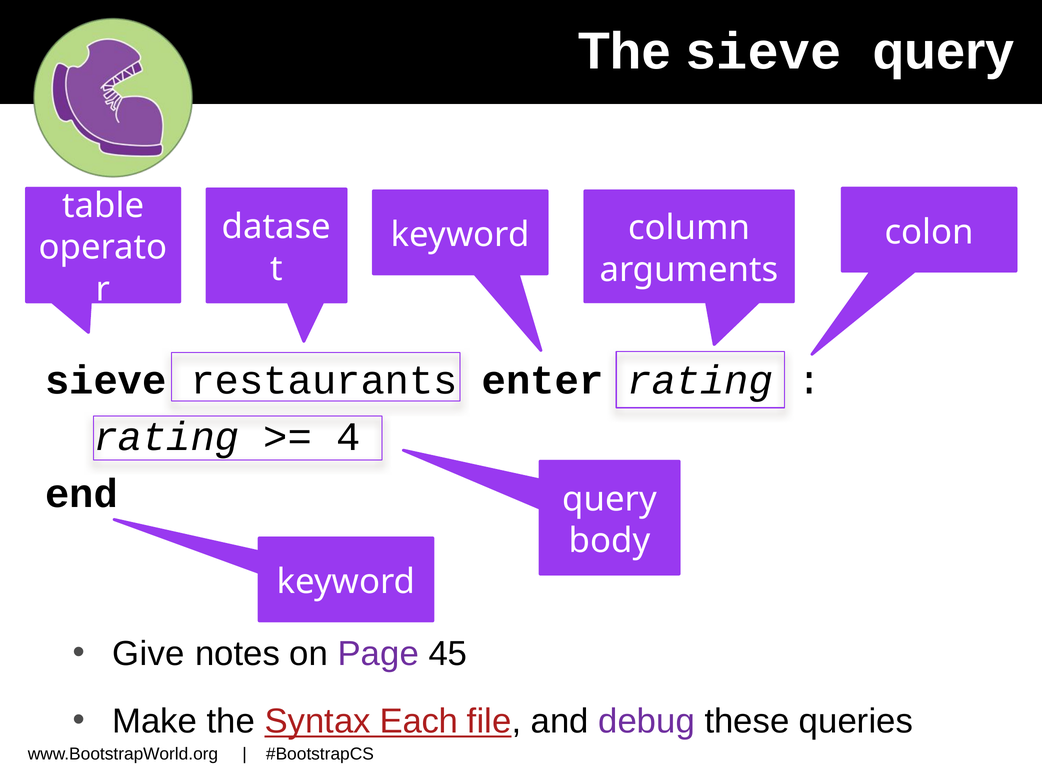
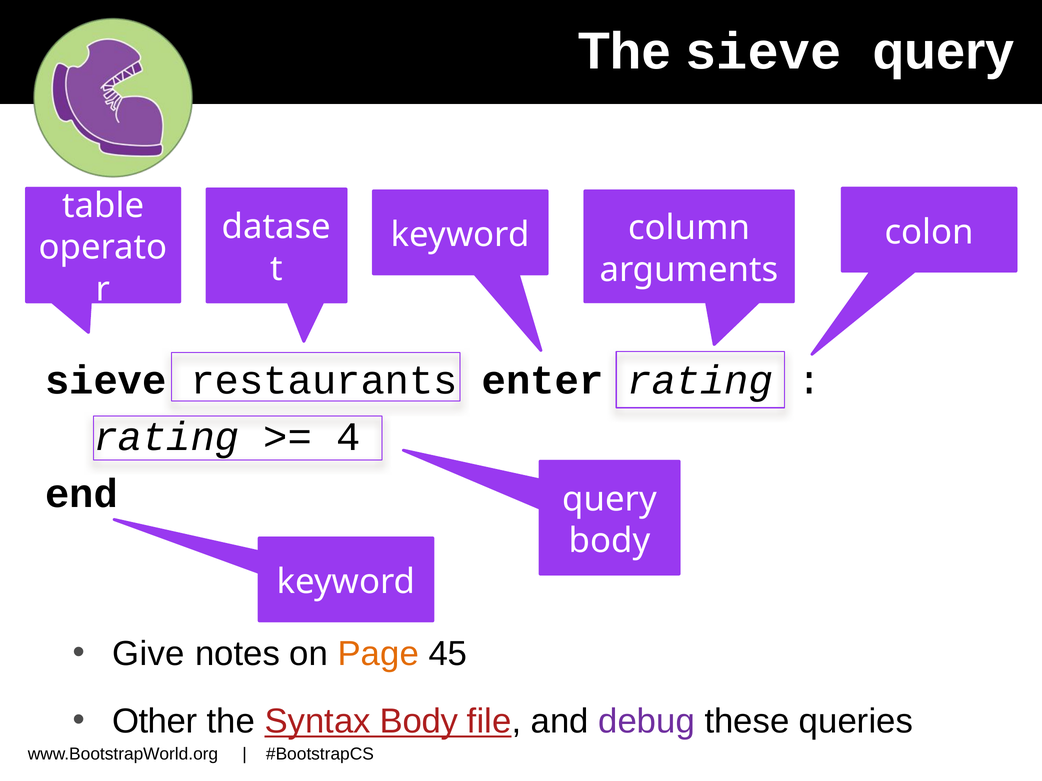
Page colour: purple -> orange (378, 654)
Make: Make -> Other (155, 722)
Syntax Each: Each -> Body (419, 722)
